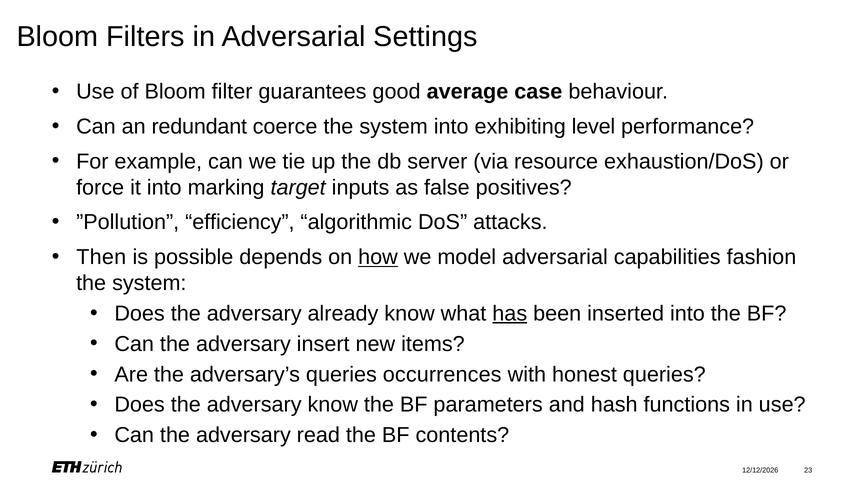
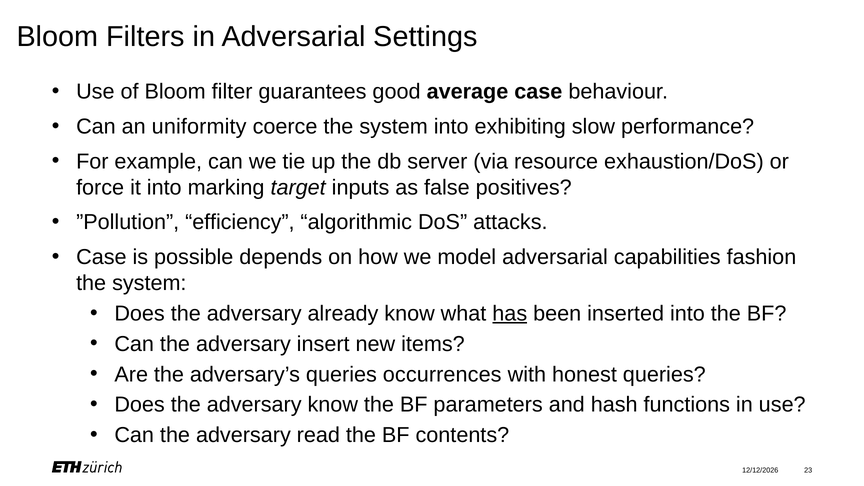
redundant: redundant -> uniformity (199, 127)
level: level -> slow (593, 127)
Then: Then -> Case (101, 257)
how underline: present -> none (378, 257)
